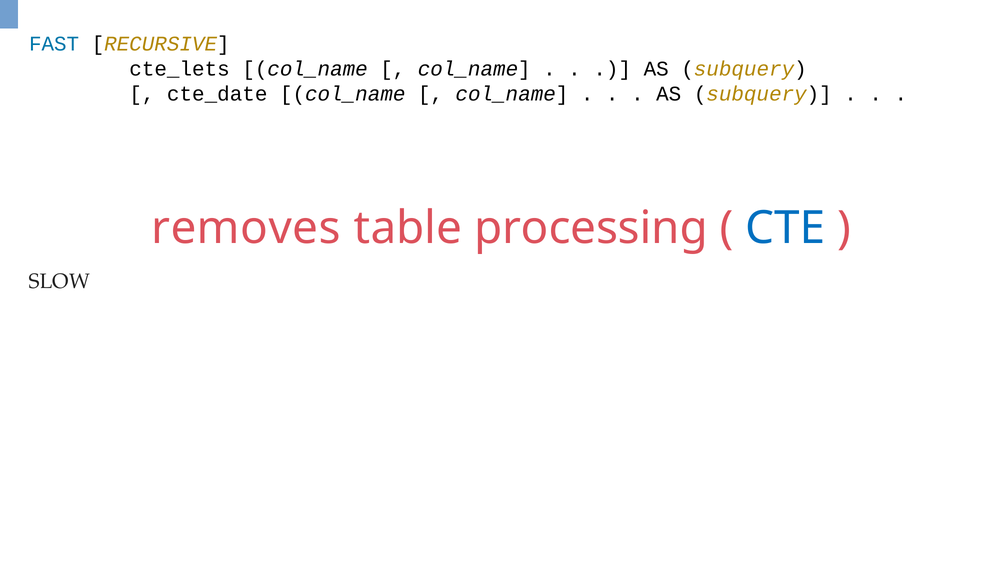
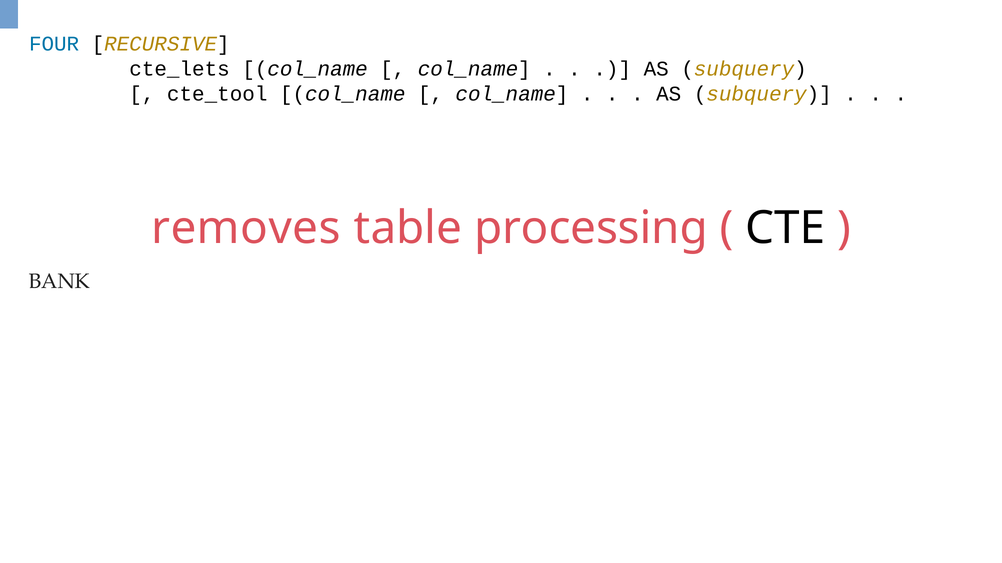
FAST: FAST -> FOUR (54, 44)
cte_date: cte_date -> cte_tool (217, 94)
CTE colour: blue -> black (785, 229)
SLOW: SLOW -> BANK (59, 282)
